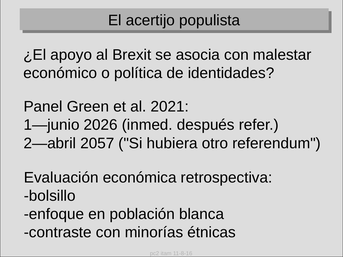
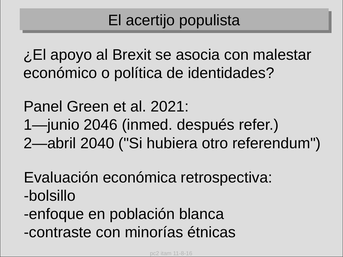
2026: 2026 -> 2046 (101, 125)
2057: 2057 -> 2040 (97, 143)
